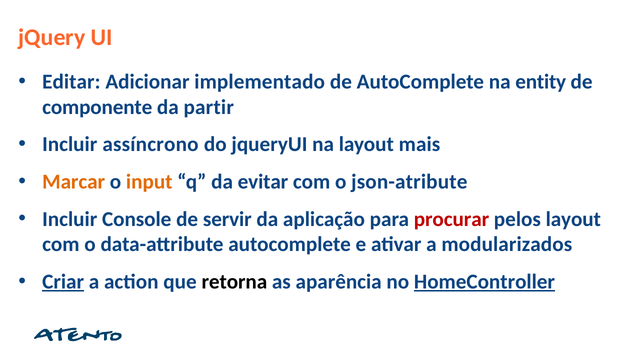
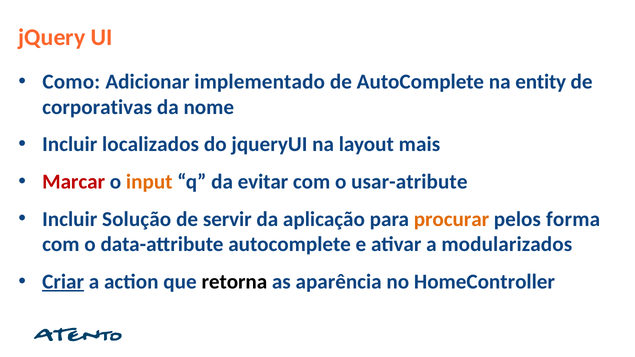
Editar: Editar -> Como (71, 82)
componente: componente -> corporativas (97, 107)
partir: partir -> nome (209, 107)
assíncrono: assíncrono -> localizados (151, 145)
Marcar colour: orange -> red (74, 182)
json-atribute: json-atribute -> usar-atribute (409, 182)
Console: Console -> Solução (137, 219)
procurar colour: red -> orange (451, 219)
pelos layout: layout -> forma (573, 219)
HomeController underline: present -> none (484, 282)
